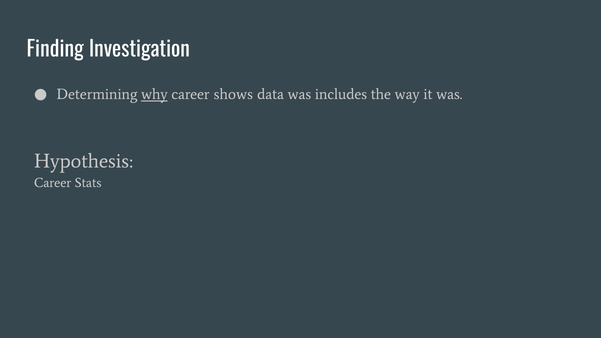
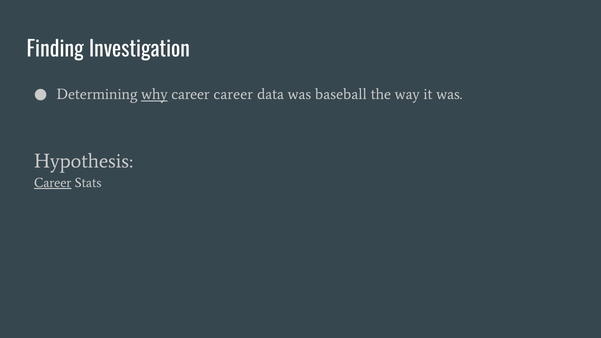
career shows: shows -> career (233, 95)
includes: includes -> baseball (341, 95)
Career underline: none -> present (53, 183)
